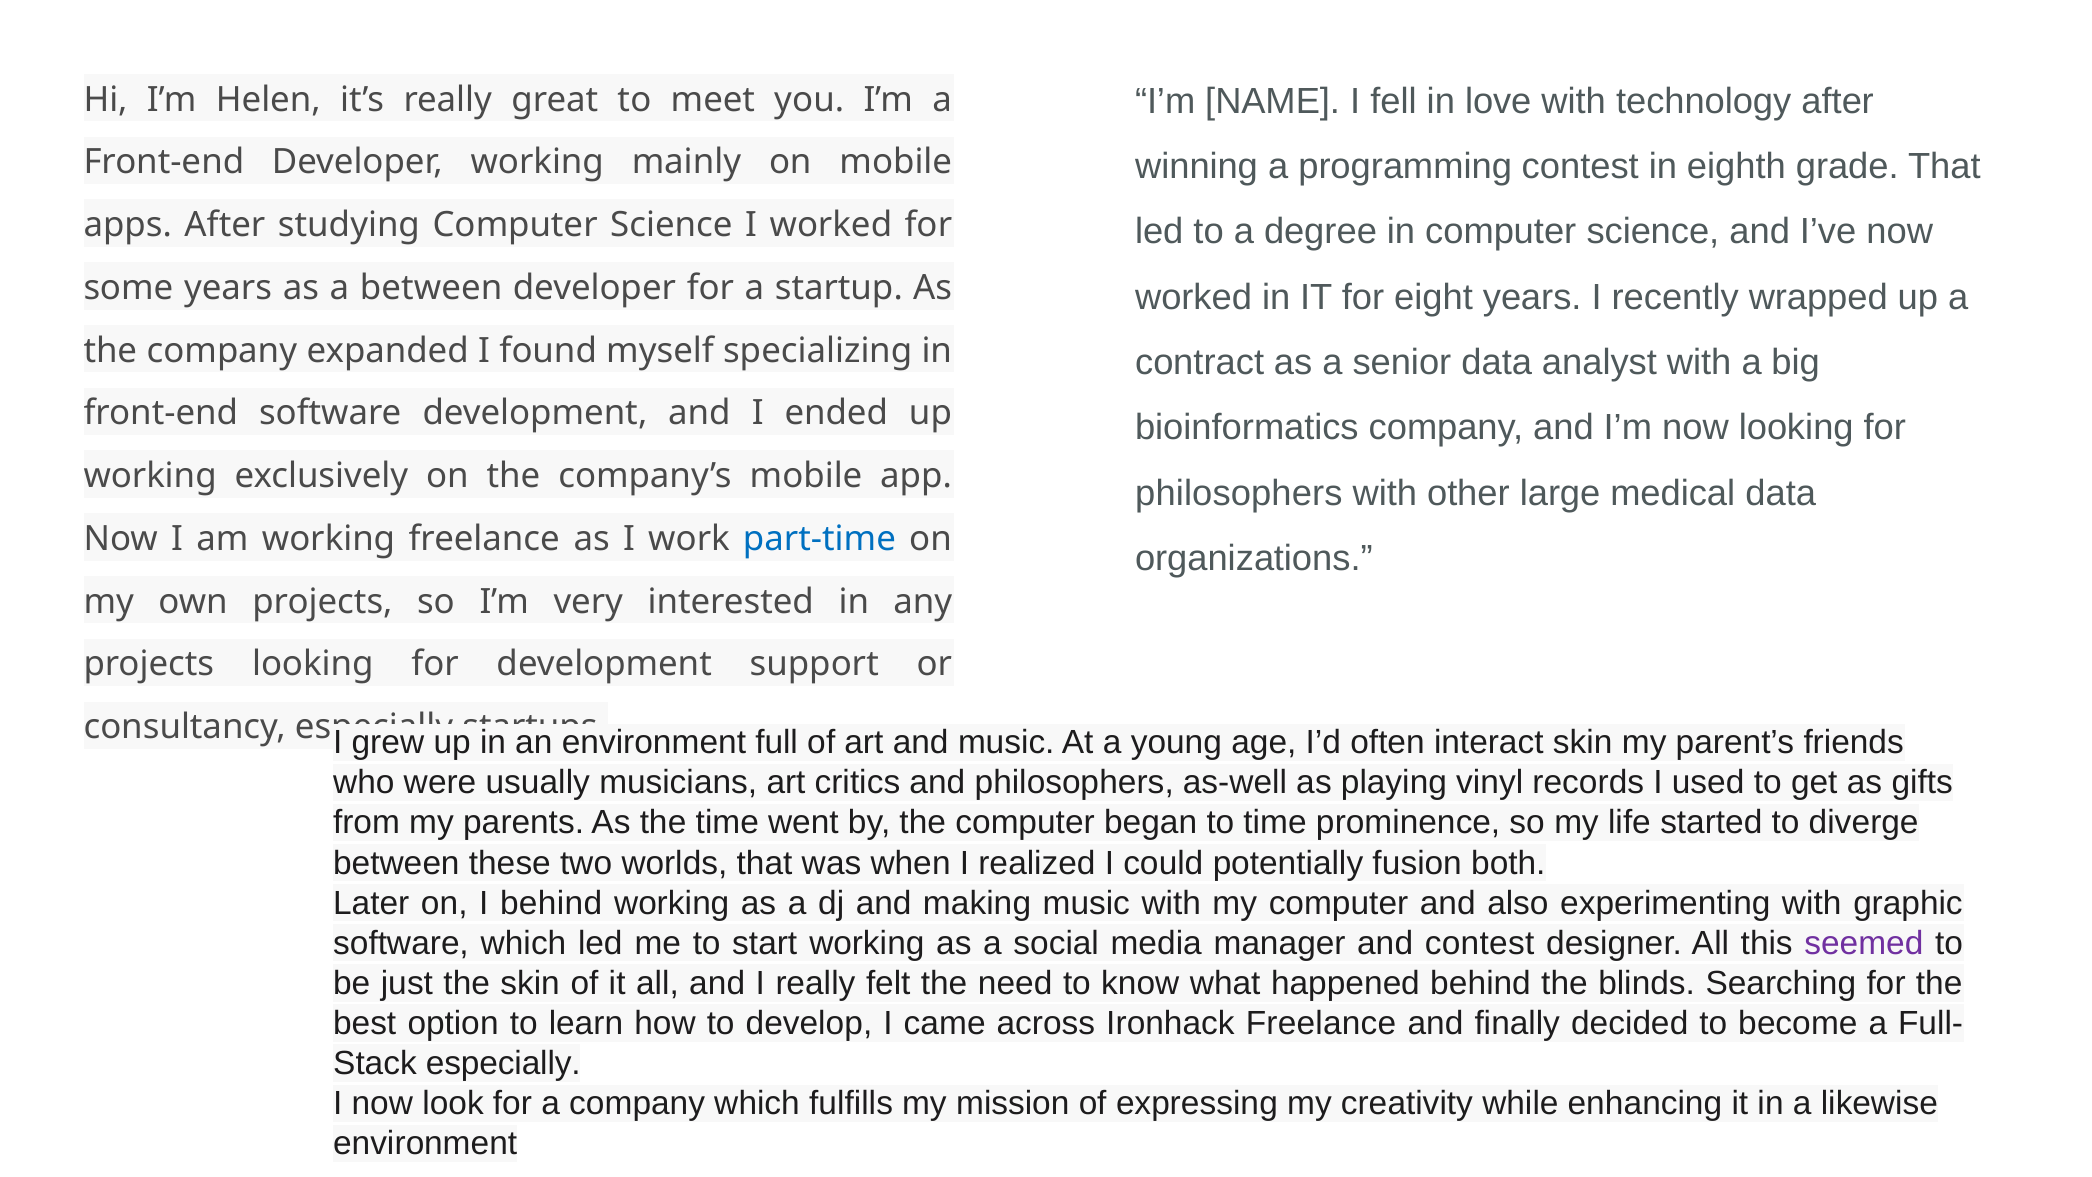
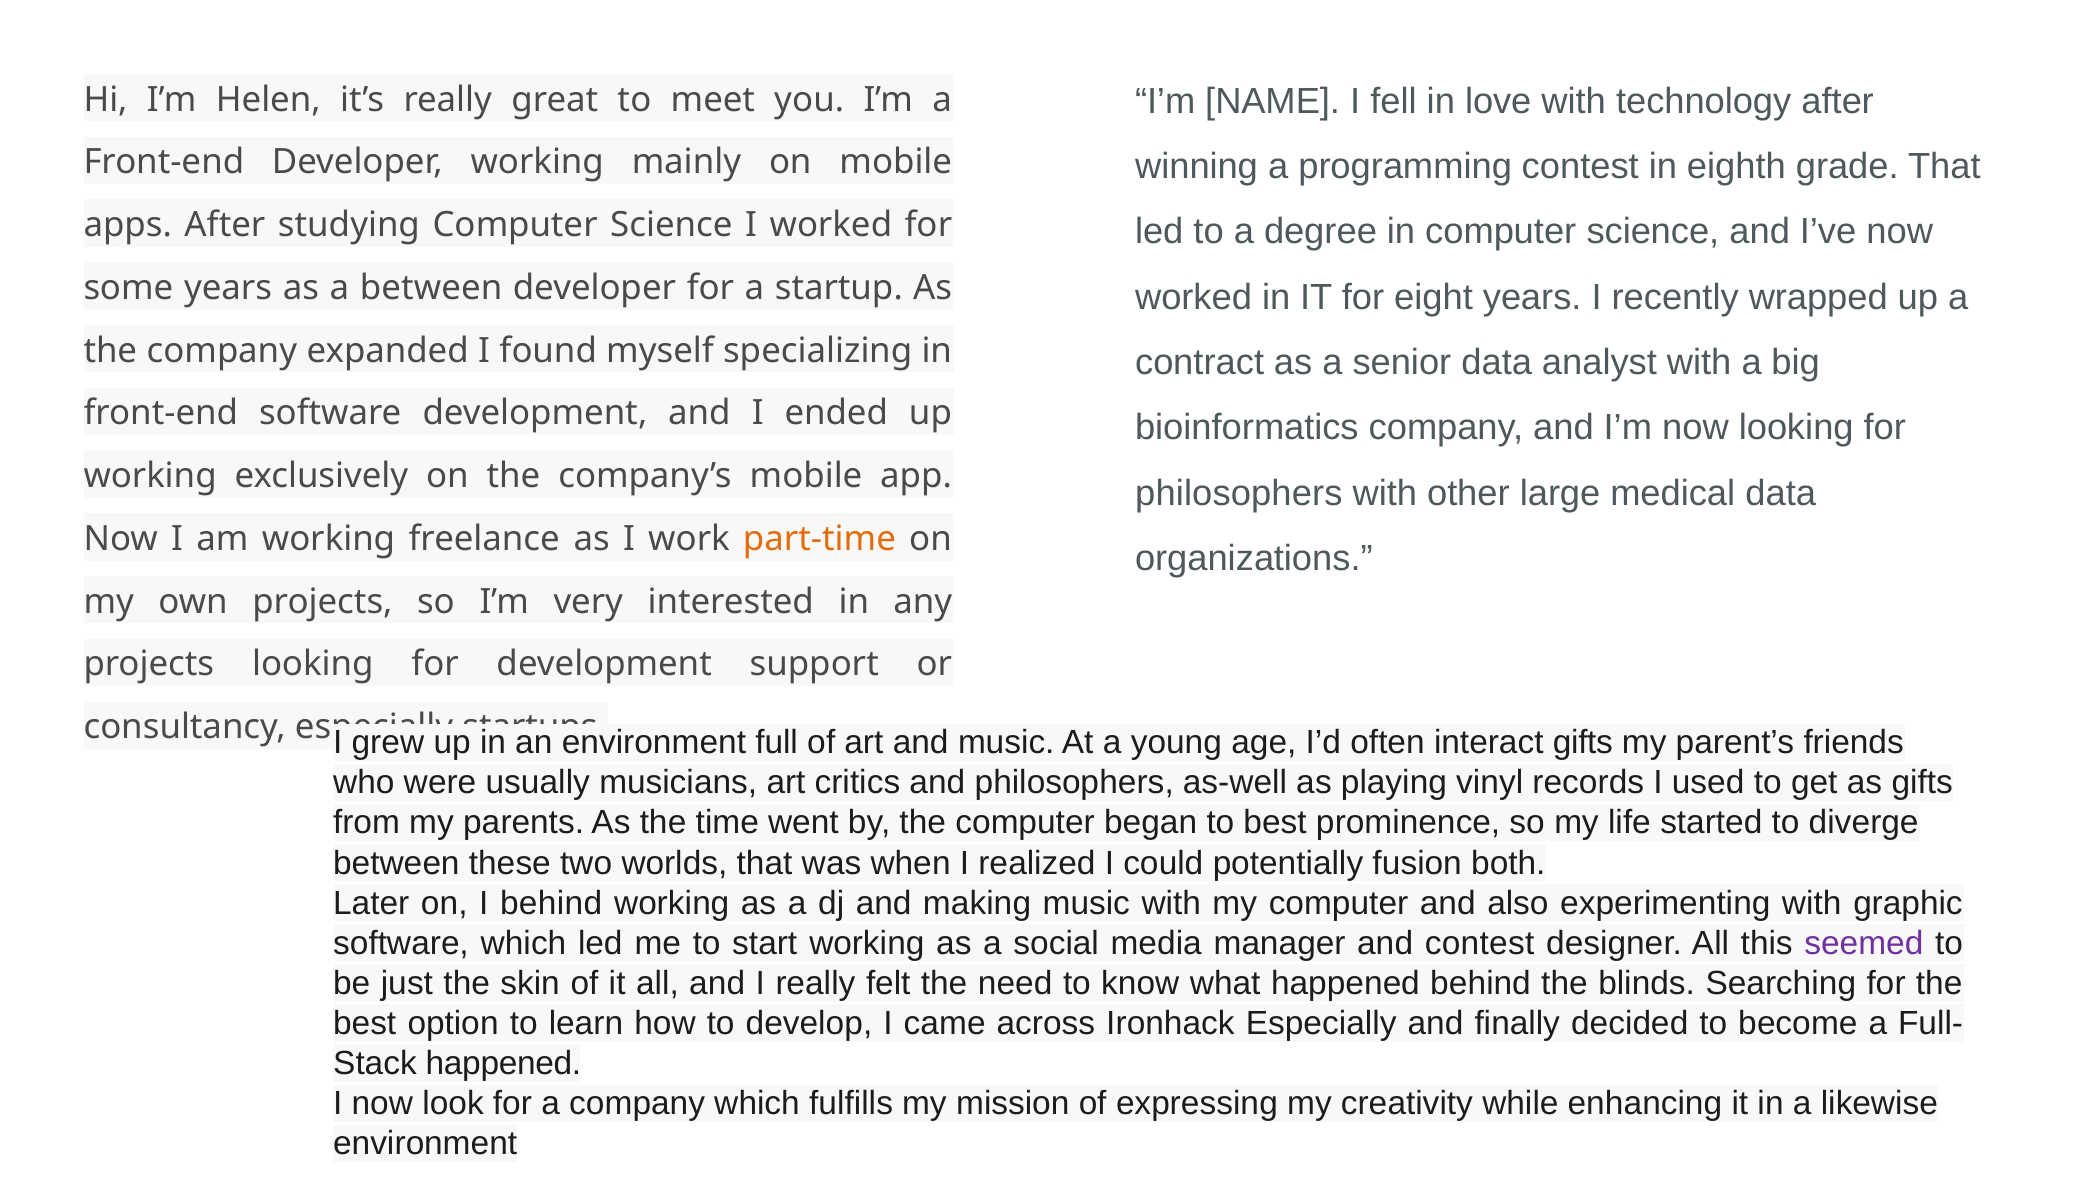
part-time colour: blue -> orange (819, 539)
interact skin: skin -> gifts (1583, 743)
to time: time -> best (1275, 823)
Ironhack Freelance: Freelance -> Especially (1321, 1023)
especially: especially -> happened (503, 1063)
